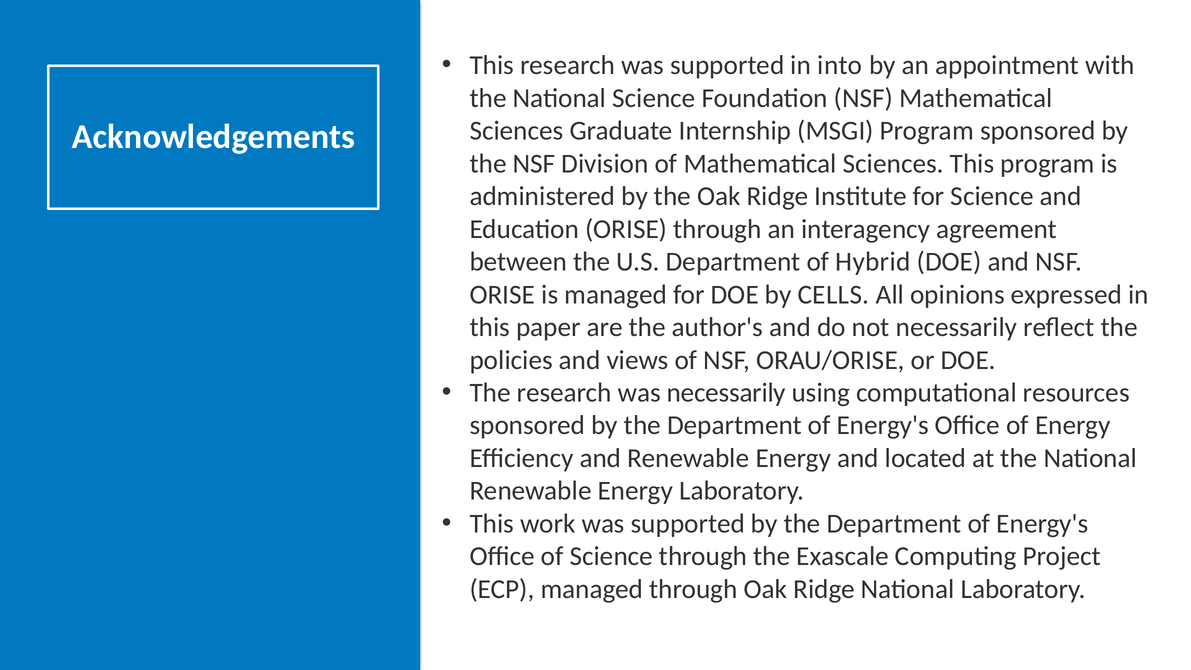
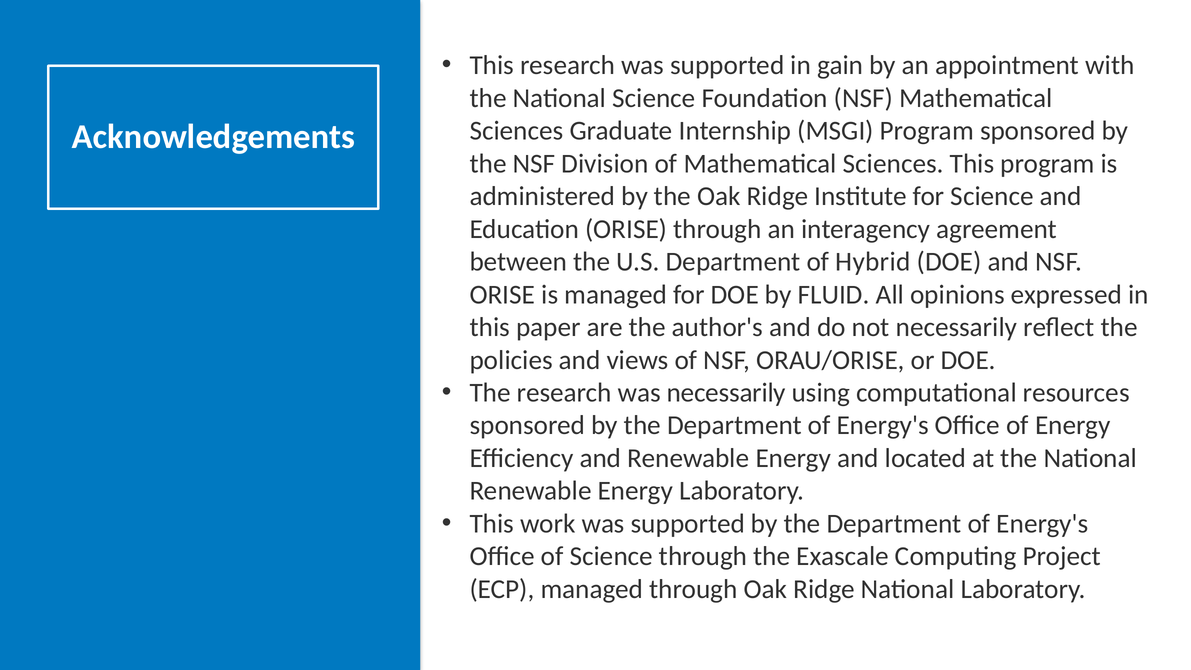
into: into -> gain (840, 65)
CELLS: CELLS -> FLUID (834, 294)
